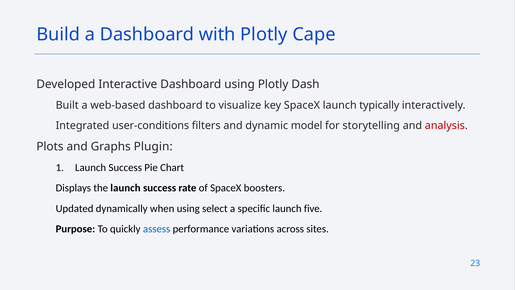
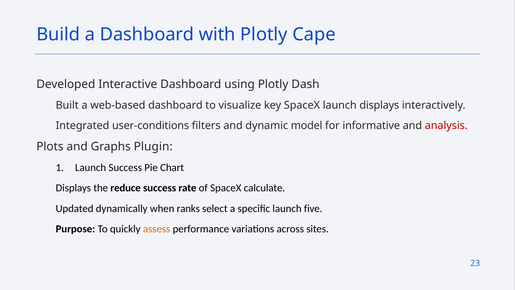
launch typically: typically -> displays (379, 105)
storytelling: storytelling -> informative (371, 125)
the launch: launch -> reduce (126, 188)
boosters: boosters -> calculate (264, 188)
when using: using -> ranks (188, 208)
assess colour: blue -> orange (157, 229)
